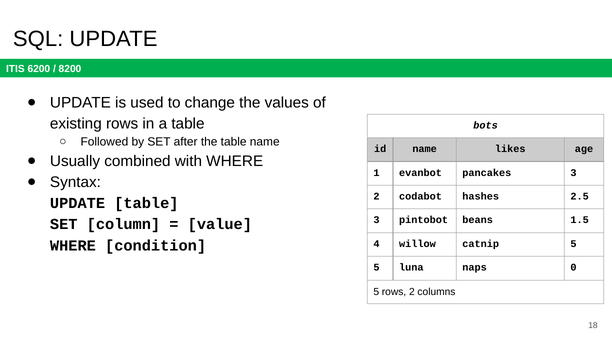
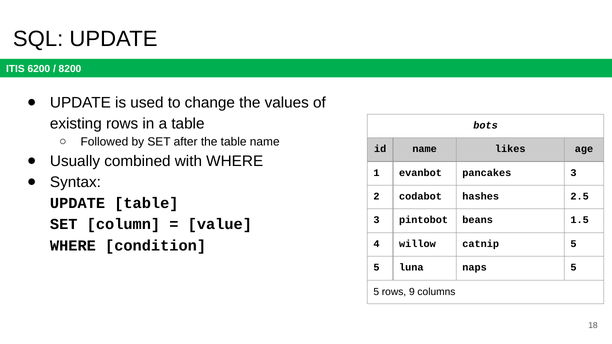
naps 0: 0 -> 5 (573, 268)
rows 2: 2 -> 9 (412, 292)
